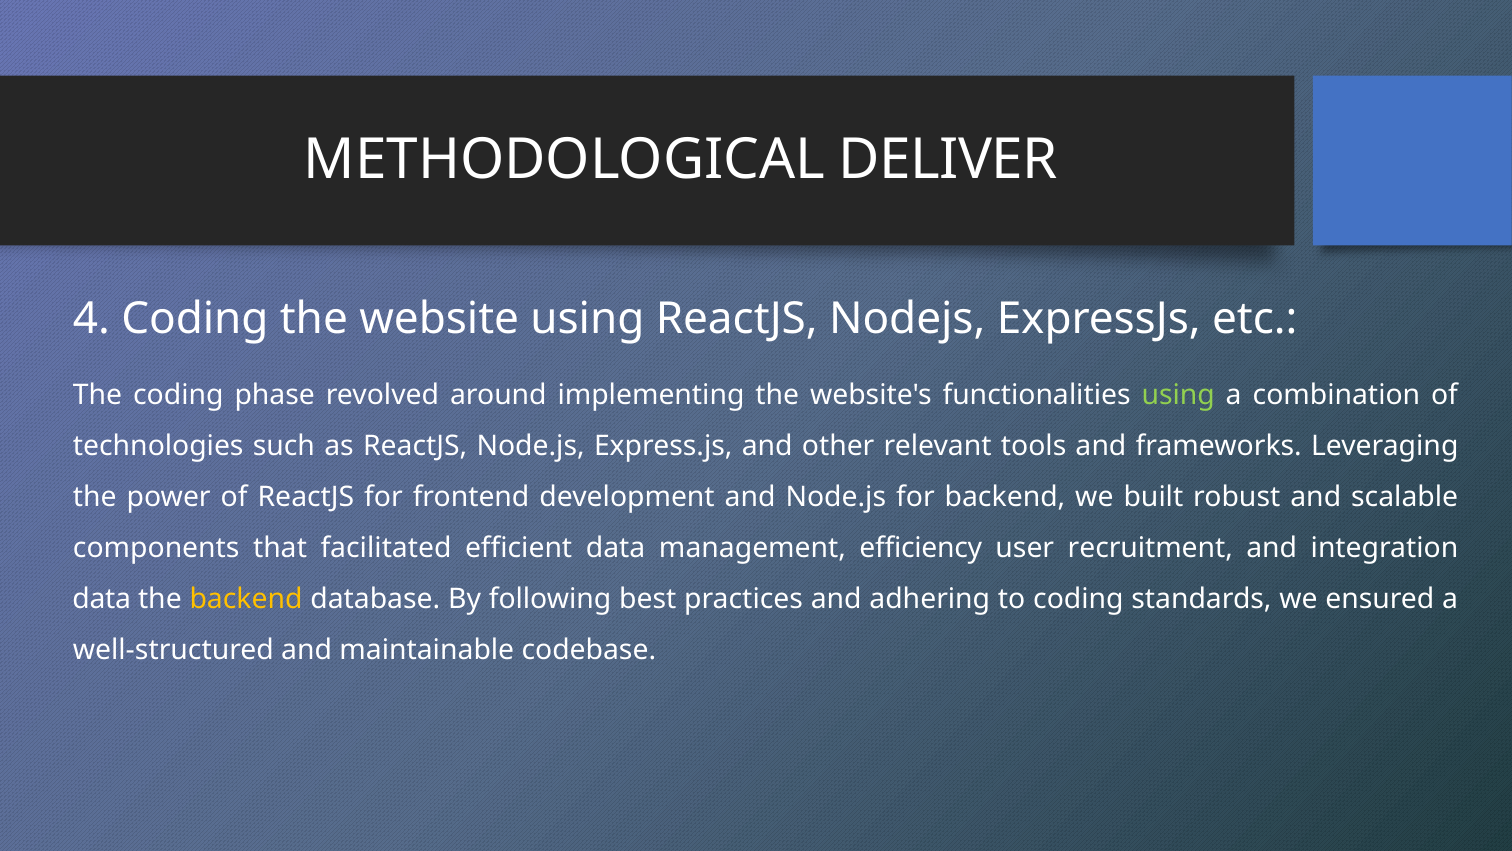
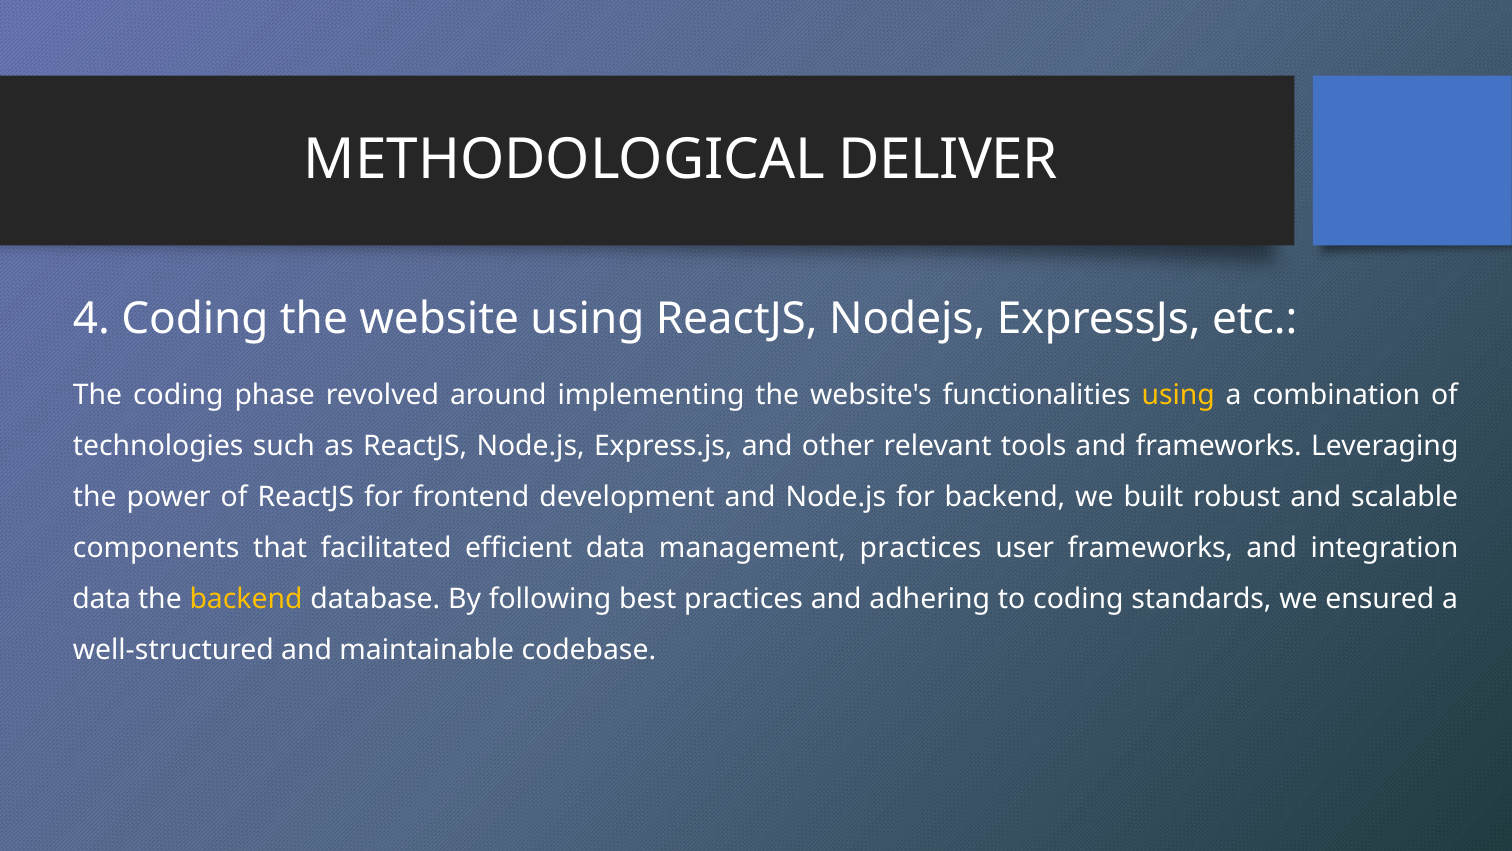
using colour: light green -> yellow (1178, 395)
management efficiency: efficiency -> practices (921, 548)
user recruitment: recruitment -> frameworks (1150, 548)
